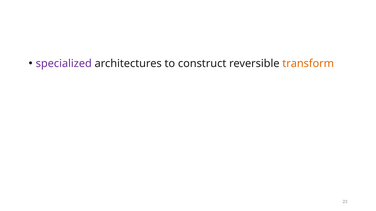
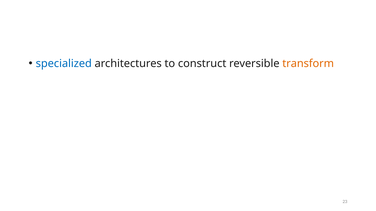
specialized colour: purple -> blue (64, 64)
